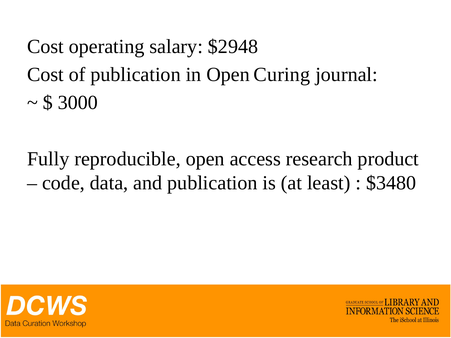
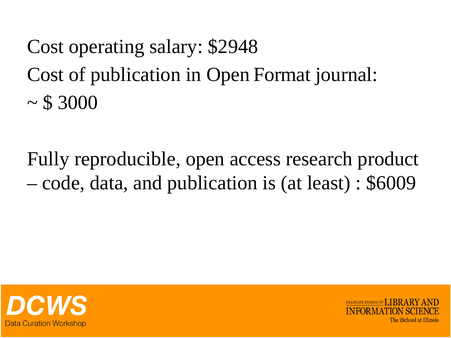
Curing: Curing -> Format (282, 75)
$3480: $3480 -> $6009 (391, 183)
